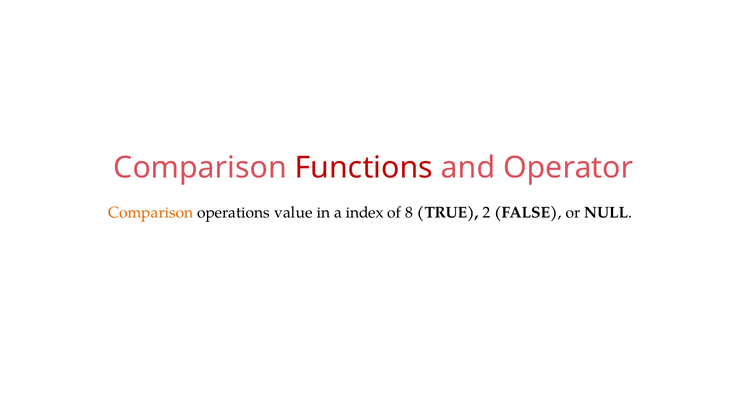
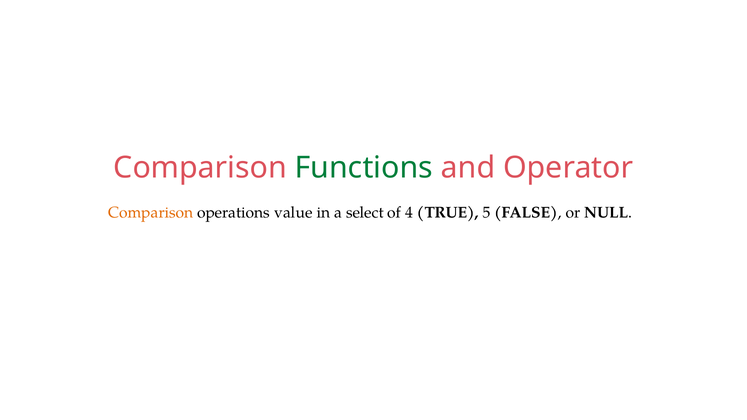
Functions colour: red -> green (364, 168)
index: index -> select (365, 213)
8: 8 -> 4 (409, 213)
2: 2 -> 5 (487, 213)
